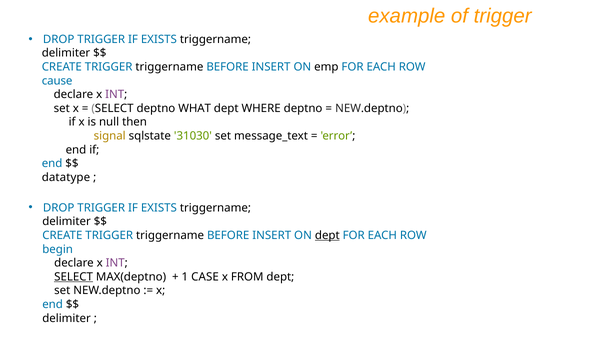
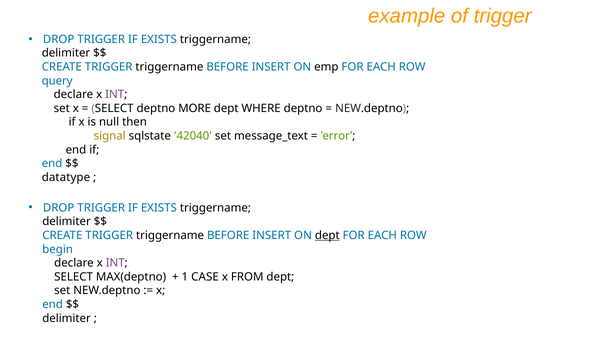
cause: cause -> query (57, 81)
WHAT: WHAT -> MORE (195, 108)
31030: 31030 -> 42040 (193, 136)
SELECT underline: present -> none (74, 277)
